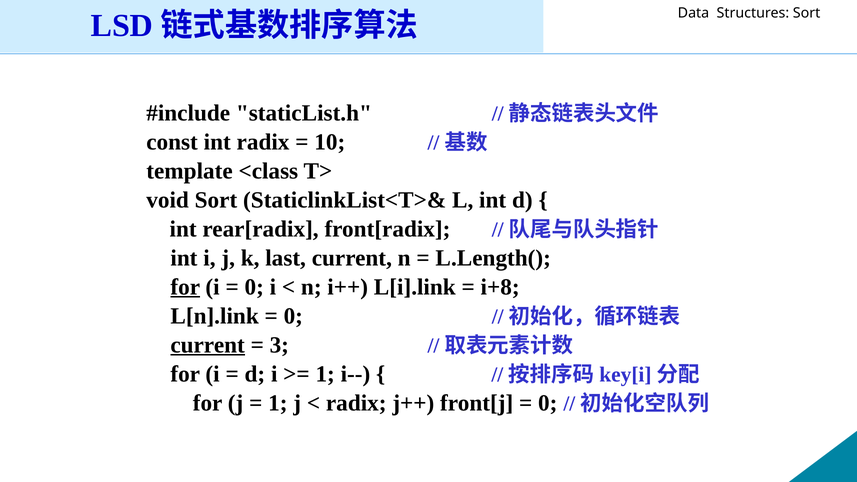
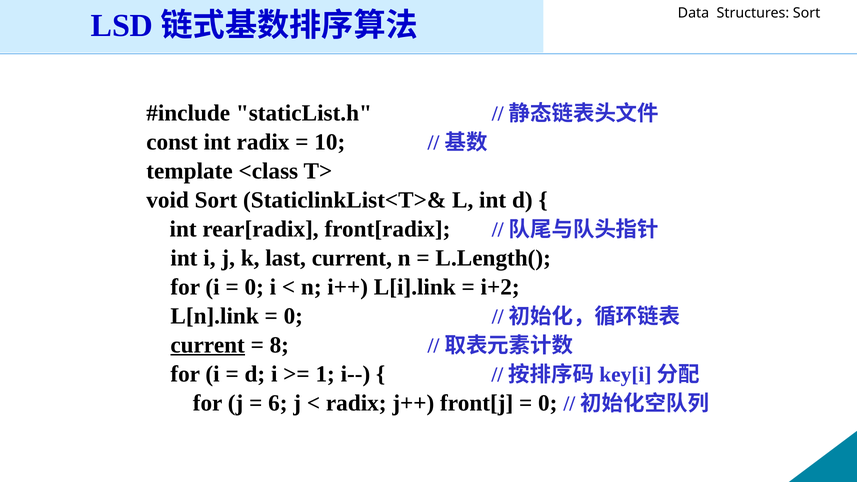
for underline: present -> none (185, 287)
i+8: i+8 -> i+2 (500, 287)
3: 3 -> 8 (279, 345)
1: 1 -> 6 (278, 403)
